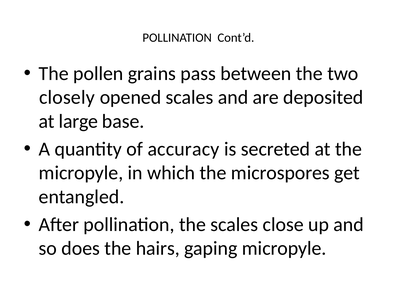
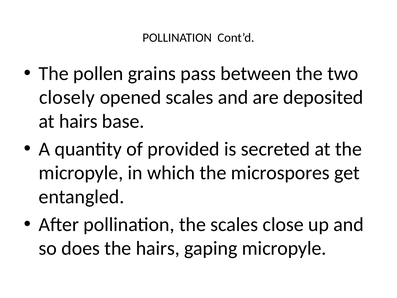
at large: large -> hairs (78, 121)
accuracy: accuracy -> provided (183, 149)
